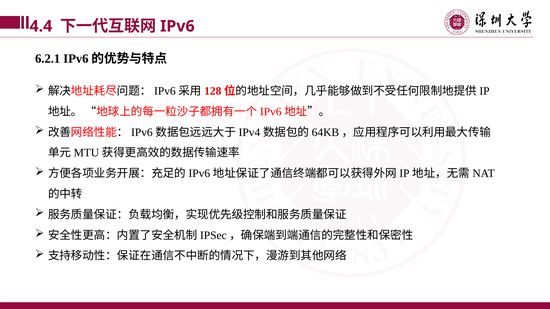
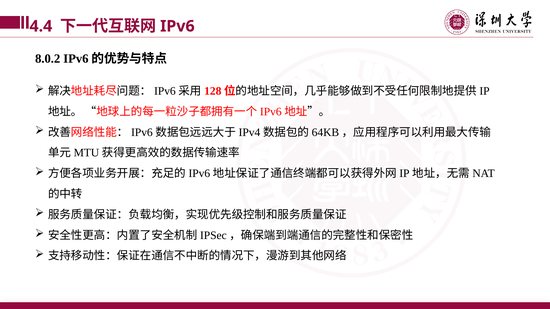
6.2.1: 6.2.1 -> 8.0.2 (48, 59)
